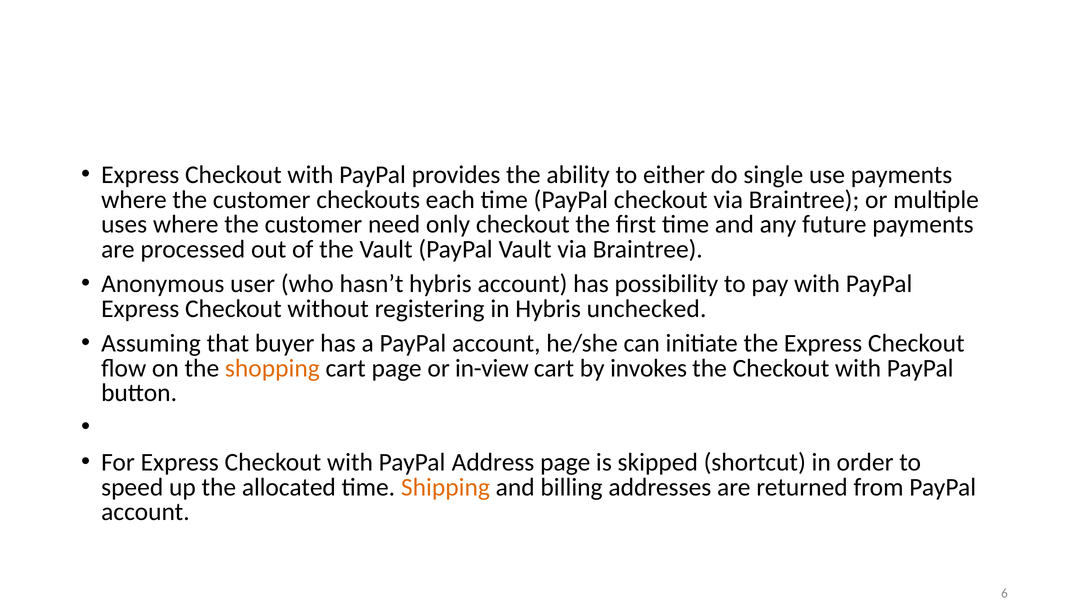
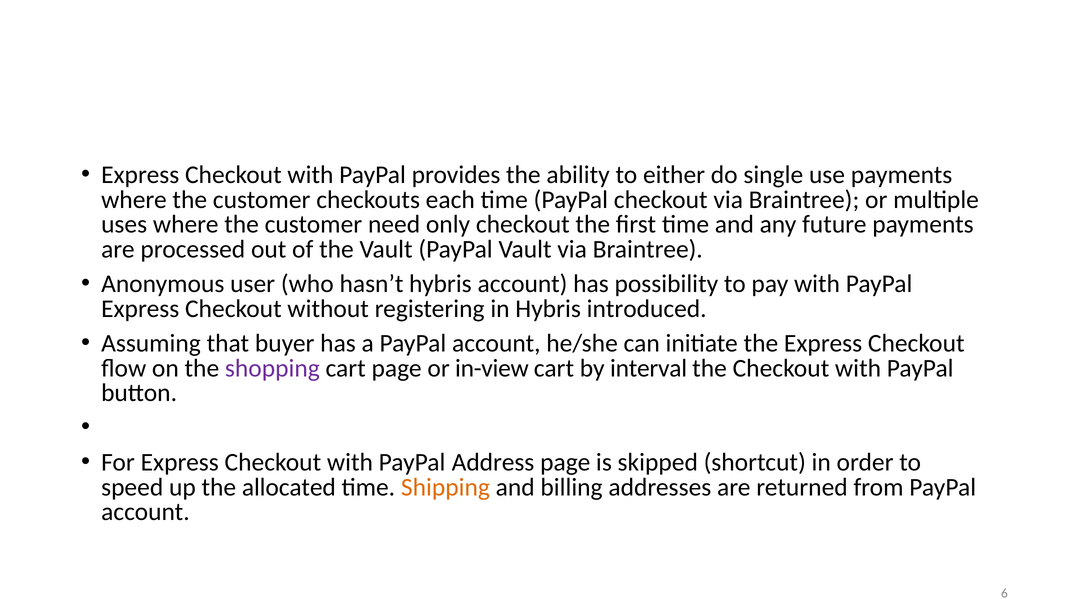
unchecked: unchecked -> introduced (647, 309)
shopping colour: orange -> purple (272, 368)
invokes: invokes -> interval (649, 368)
